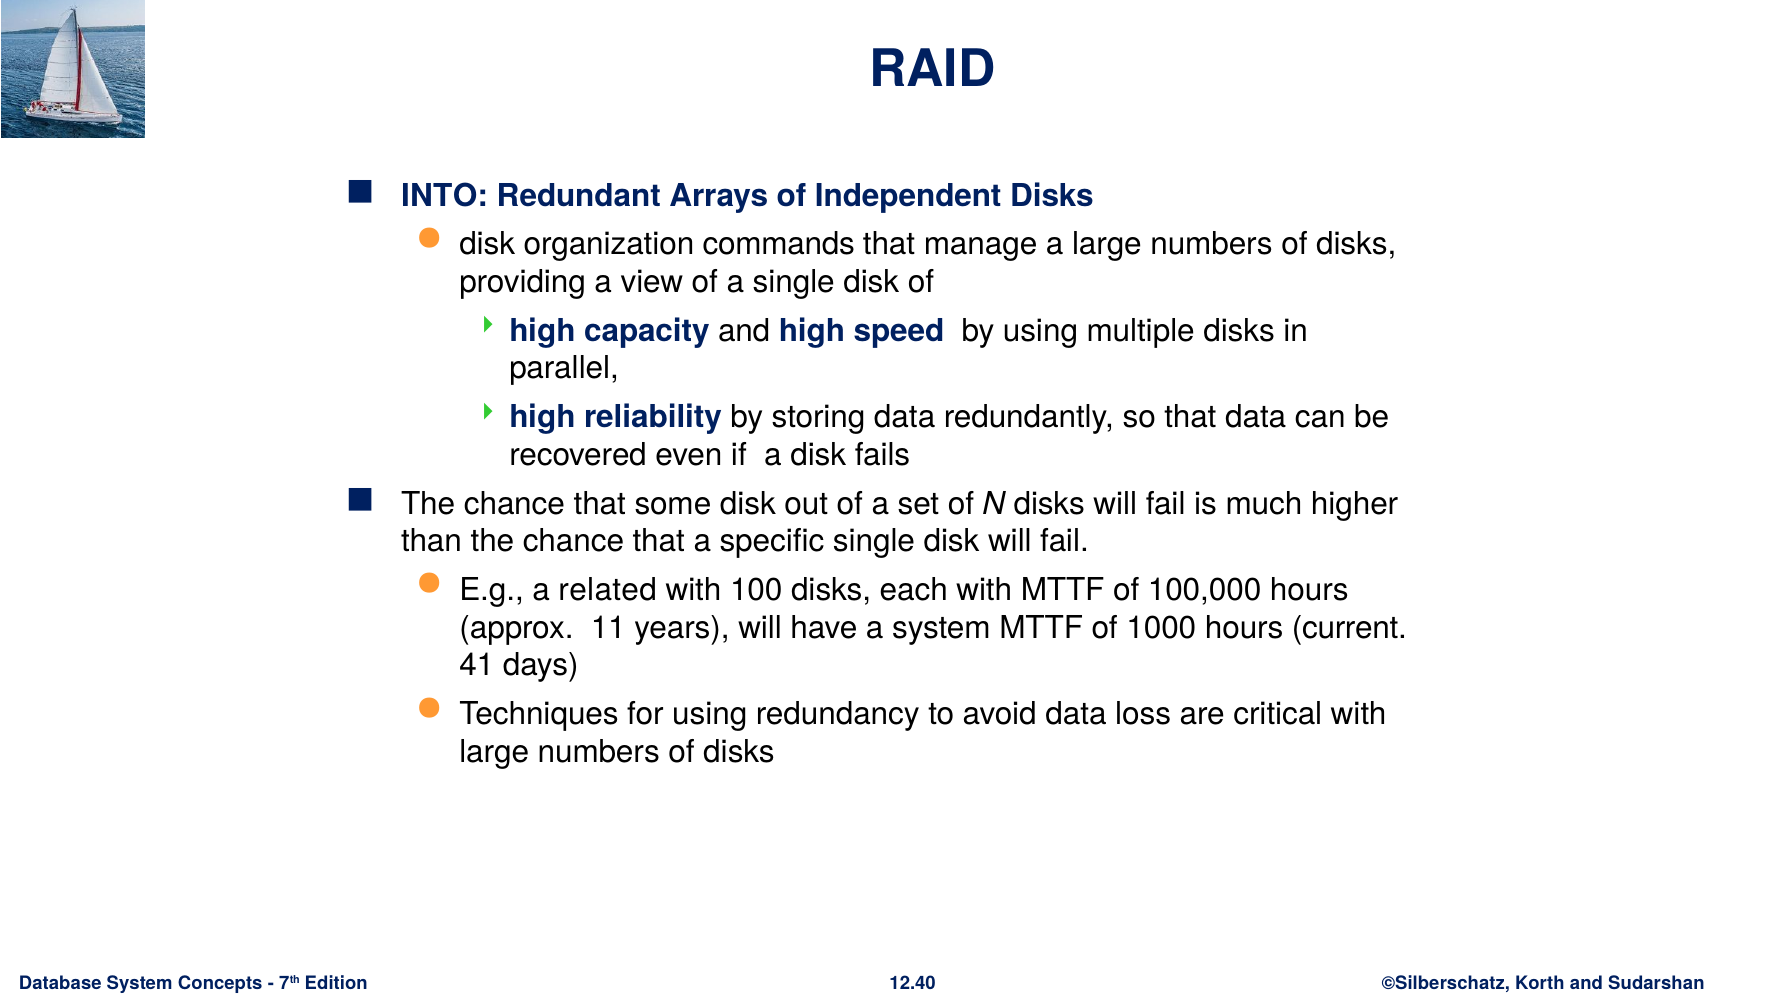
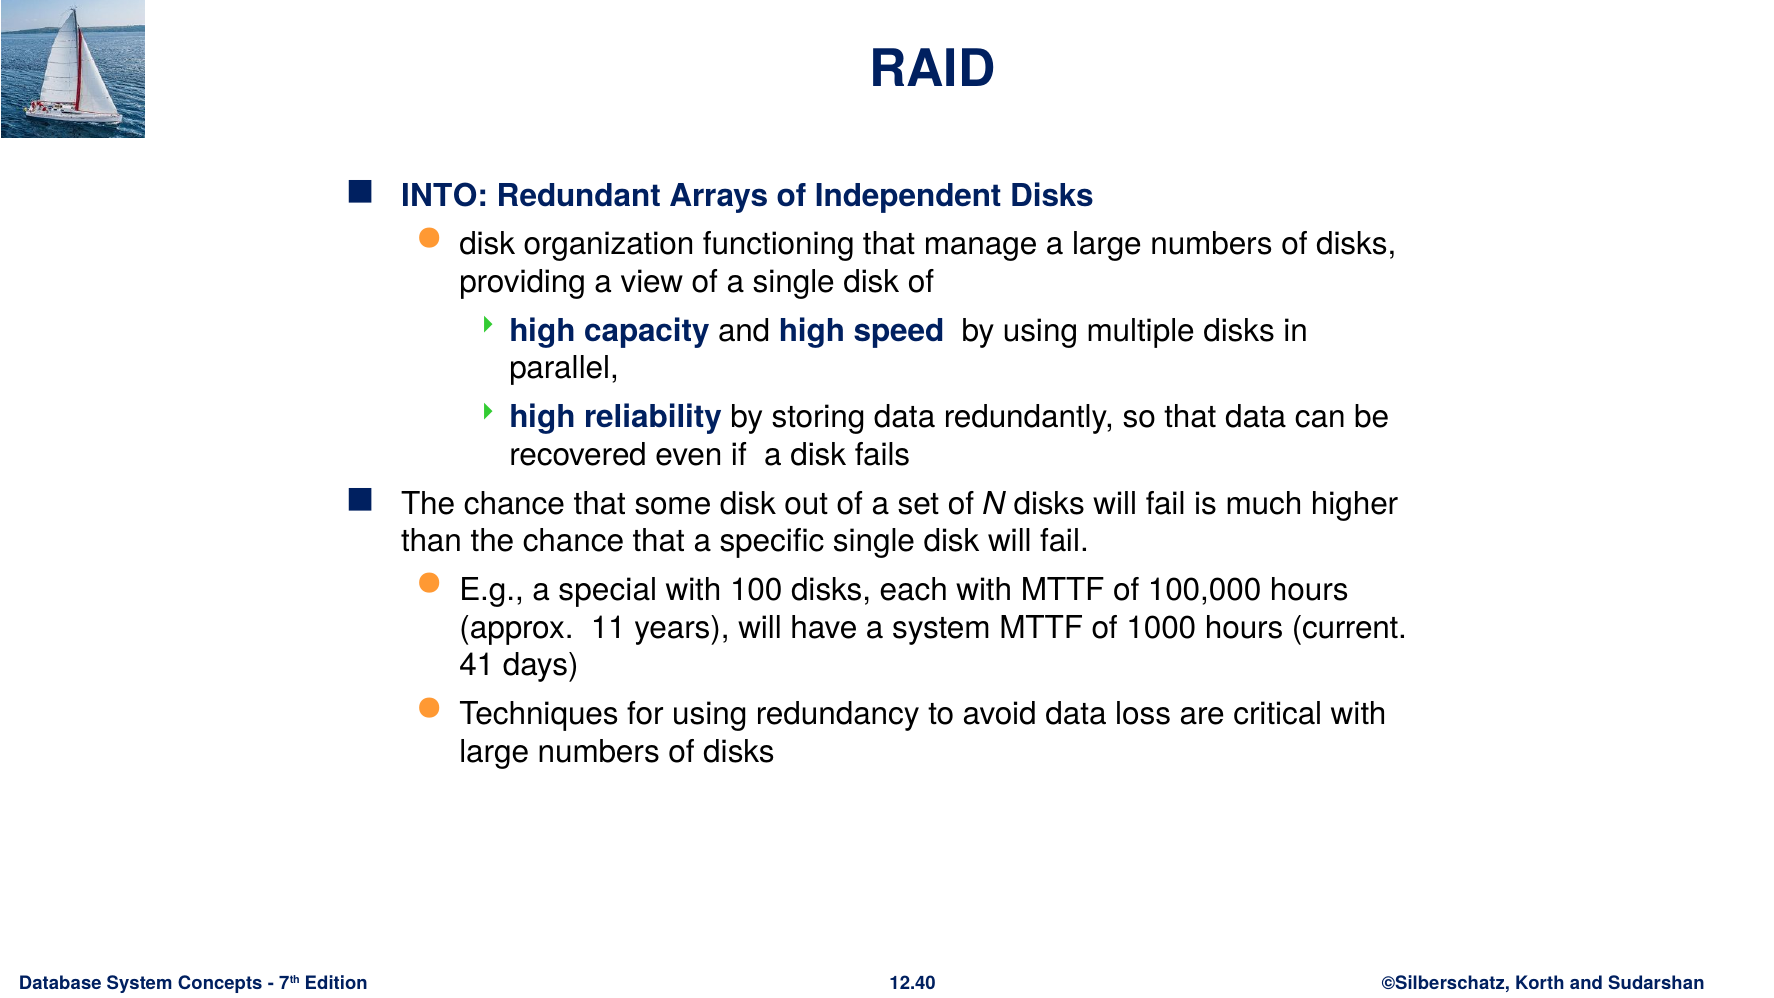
commands: commands -> functioning (779, 244)
related: related -> special (608, 590)
